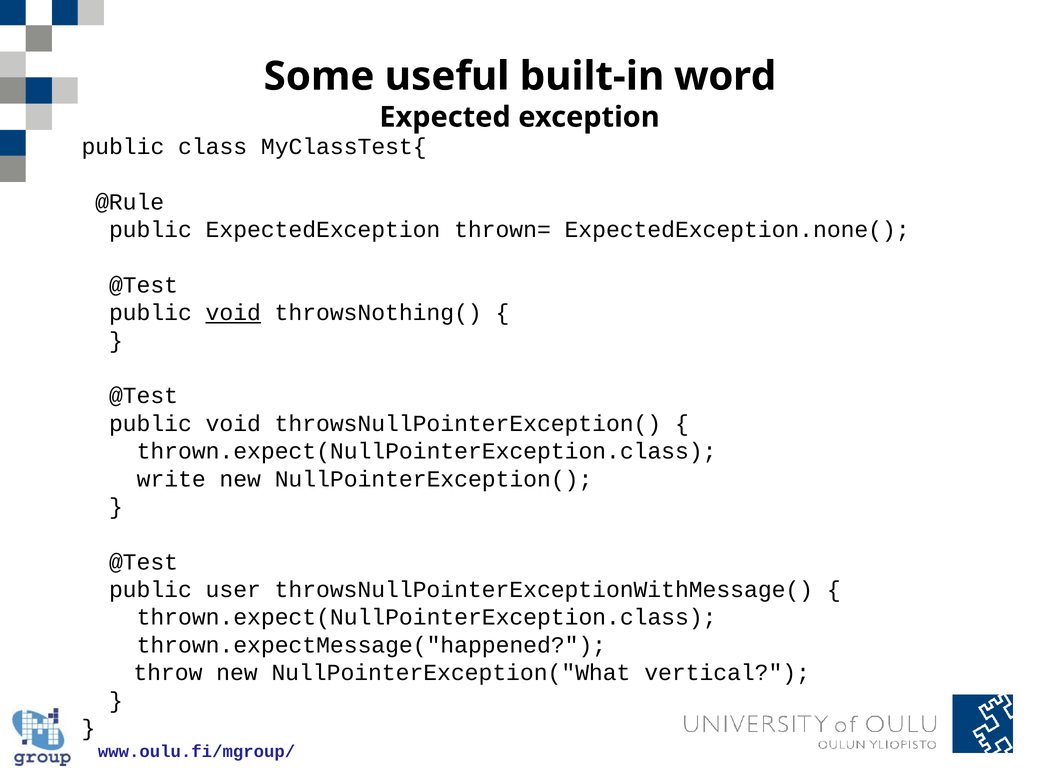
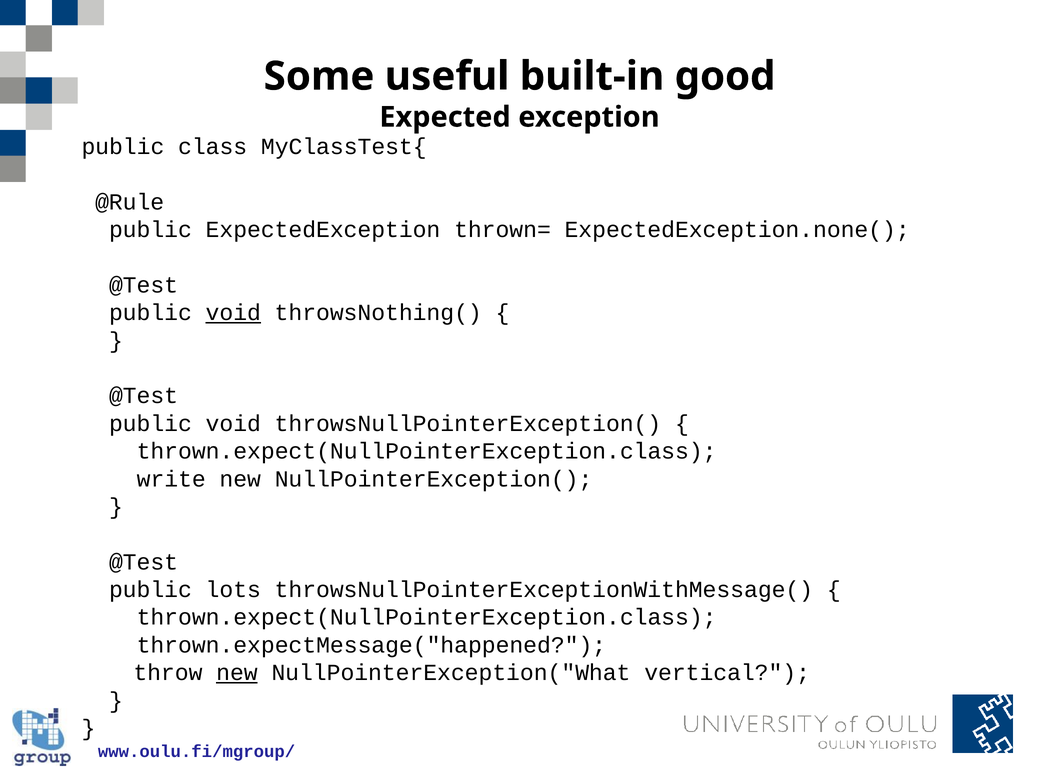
word: word -> good (725, 76)
user: user -> lots (233, 590)
new underline: none -> present (237, 673)
